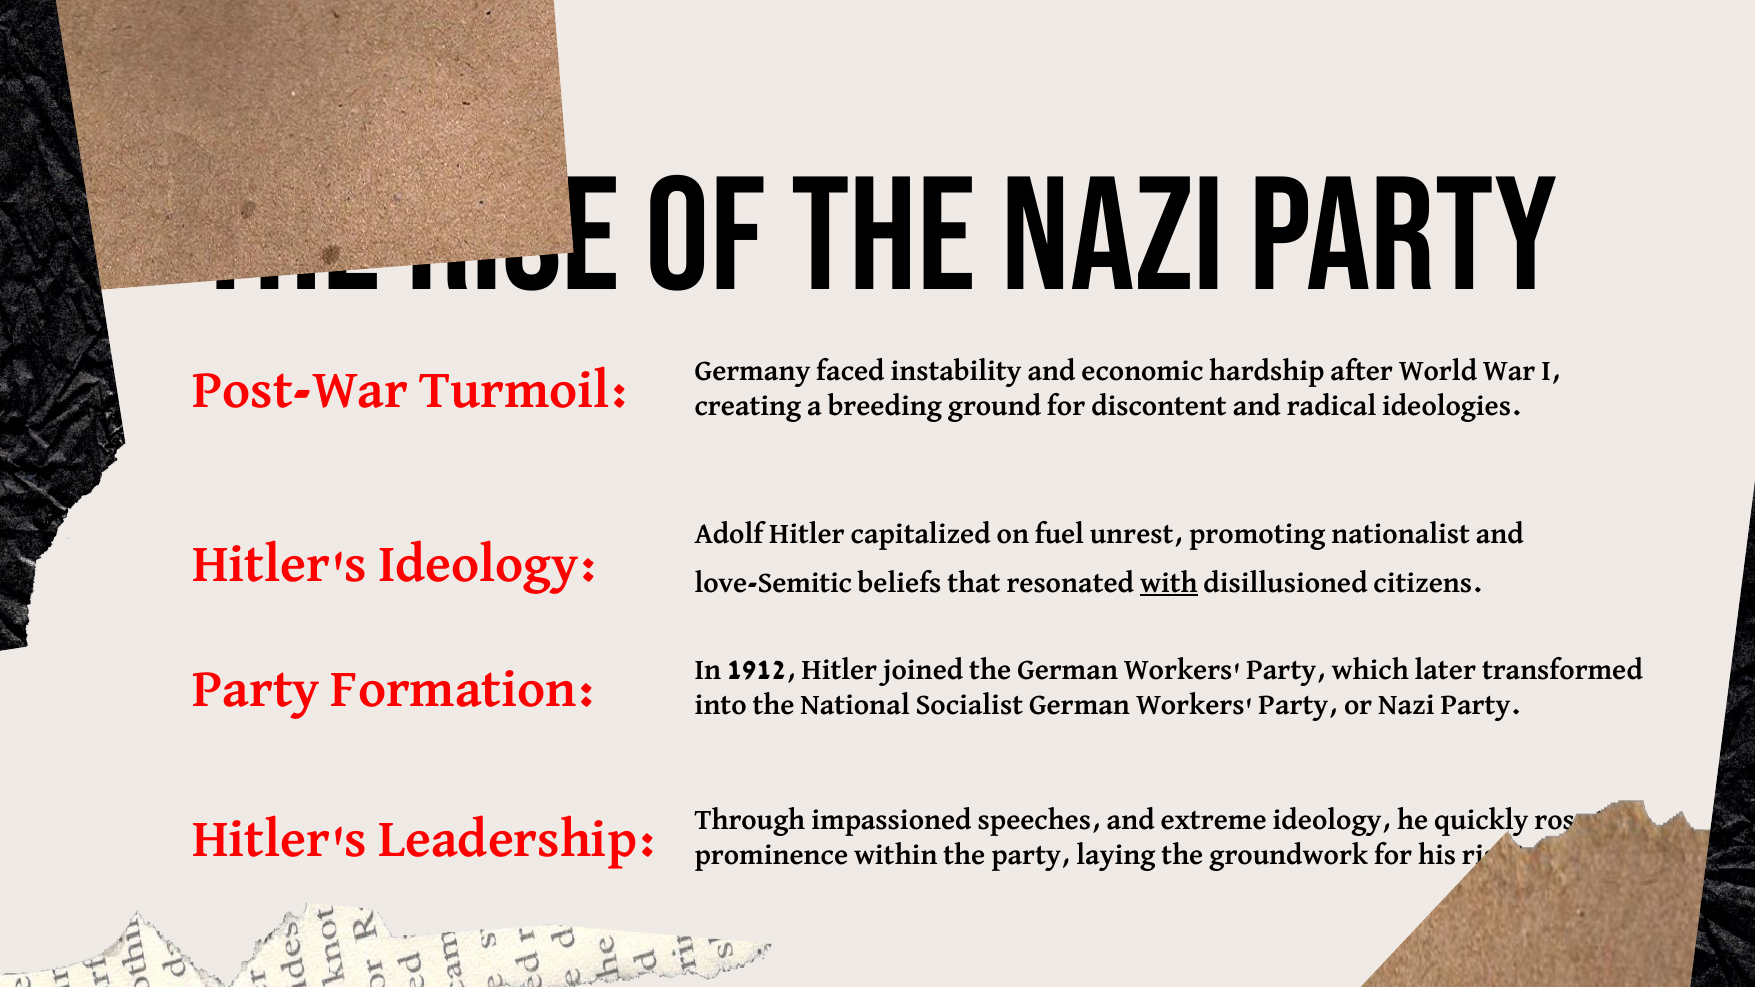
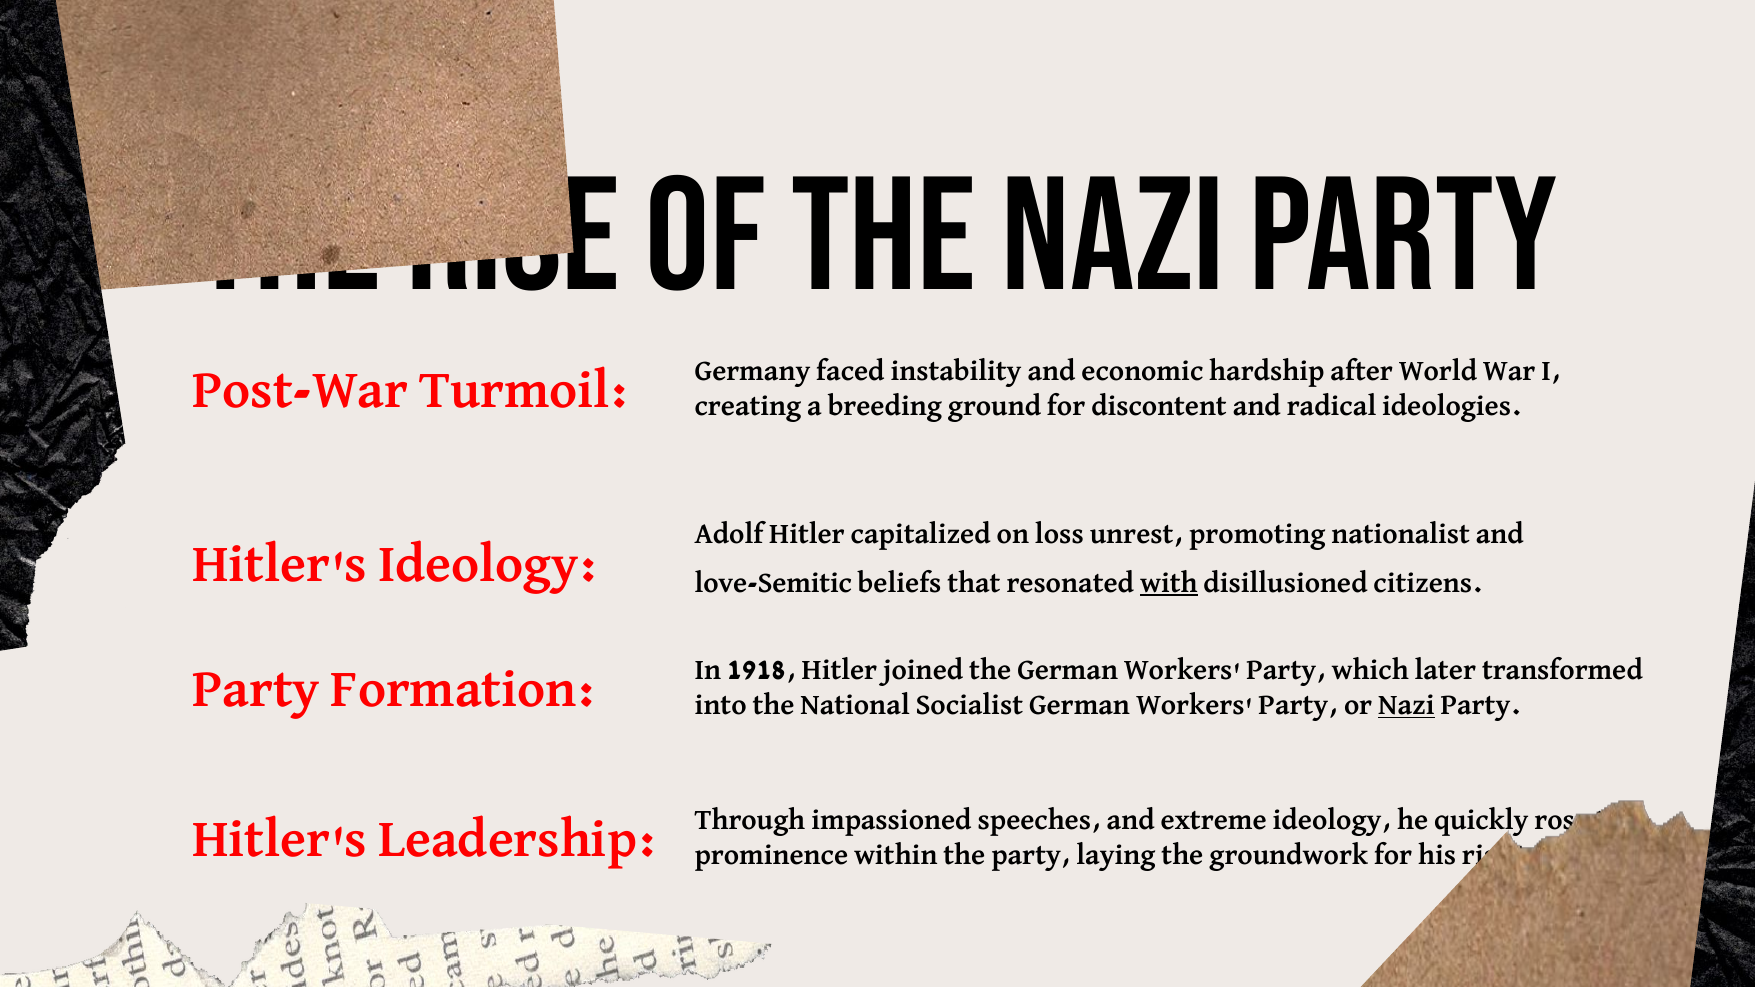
fuel: fuel -> loss (1059, 534)
1912: 1912 -> 1918 (762, 670)
Nazi underline: none -> present (1406, 705)
